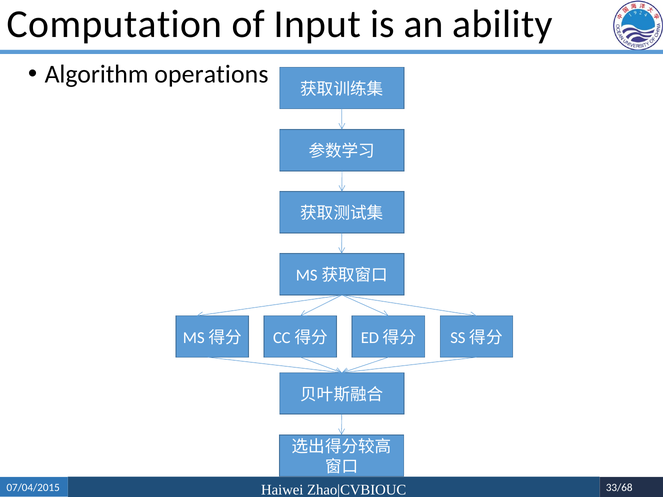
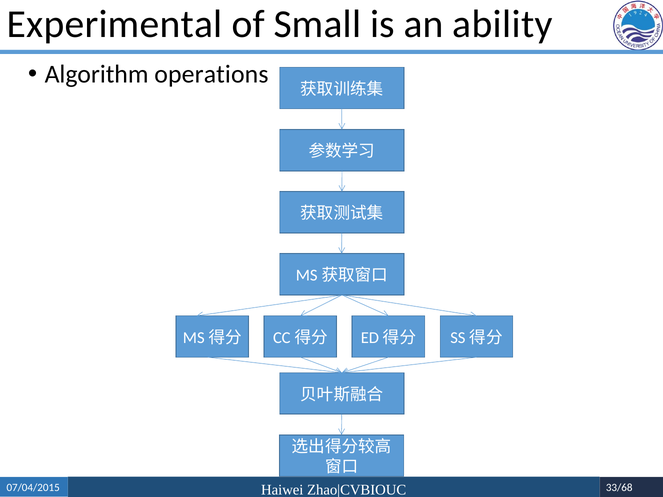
Computation: Computation -> Experimental (115, 24)
Input: Input -> Small (317, 24)
